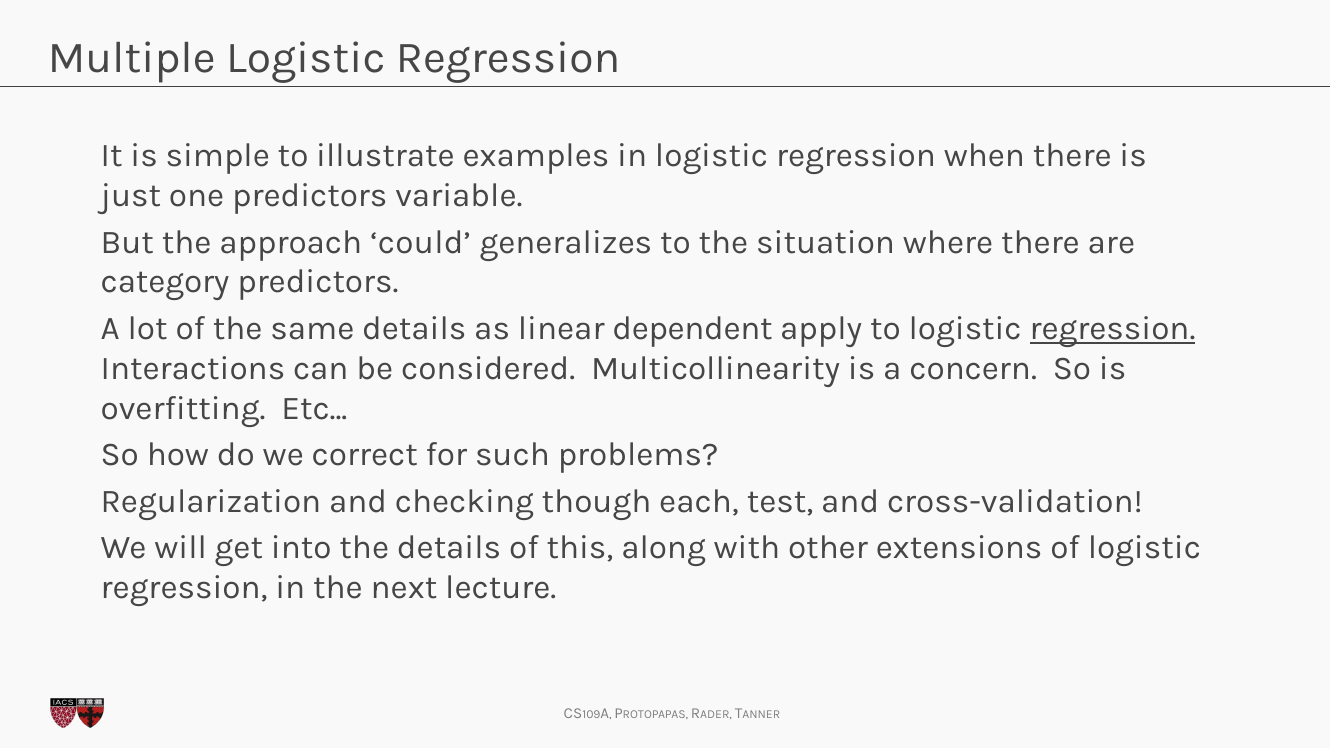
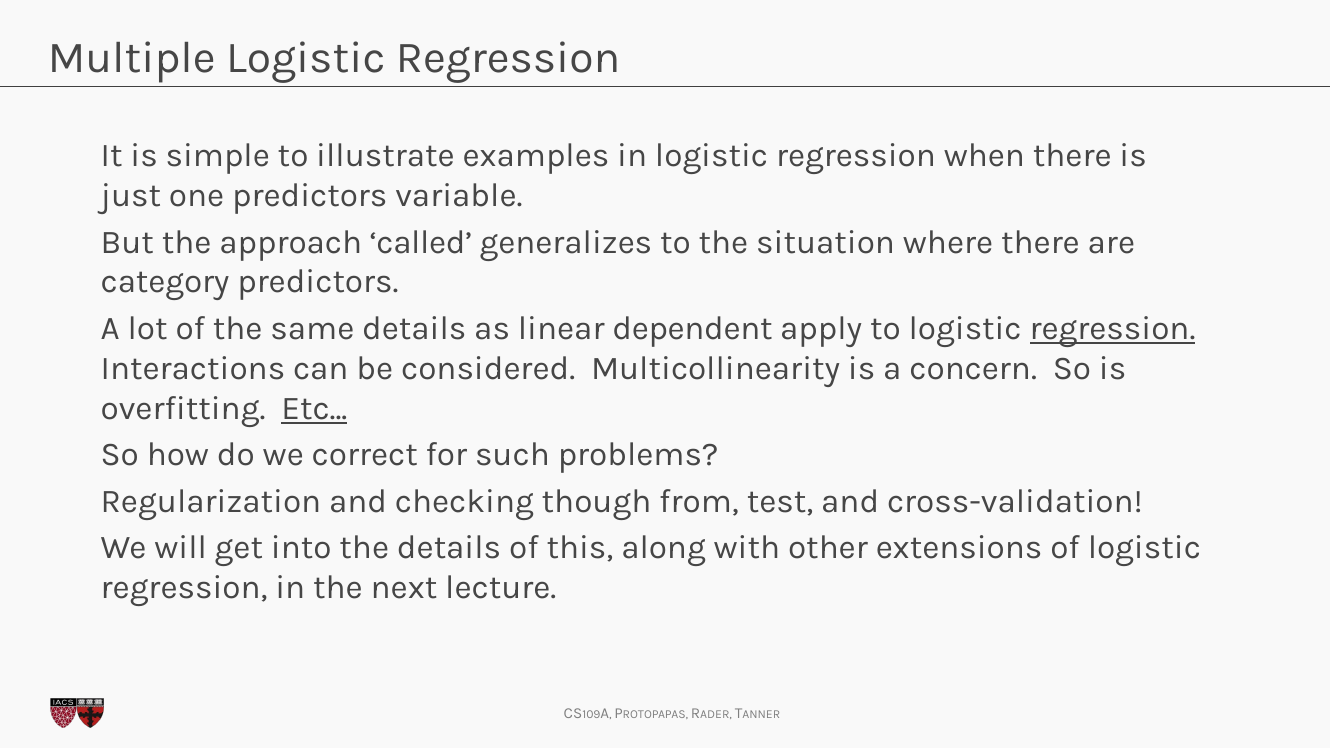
could: could -> called (421, 242)
Etc underline: none -> present (314, 408)
each: each -> from (699, 501)
